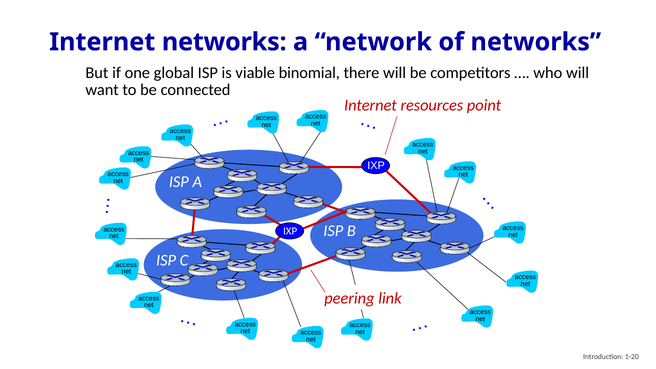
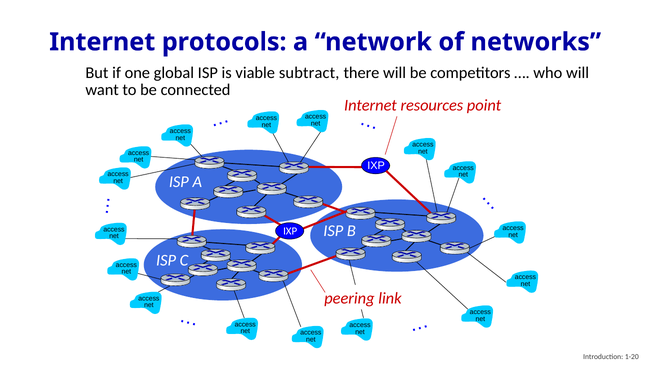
Internet networks: networks -> protocols (224, 42)
binomial: binomial -> subtract (309, 73)
